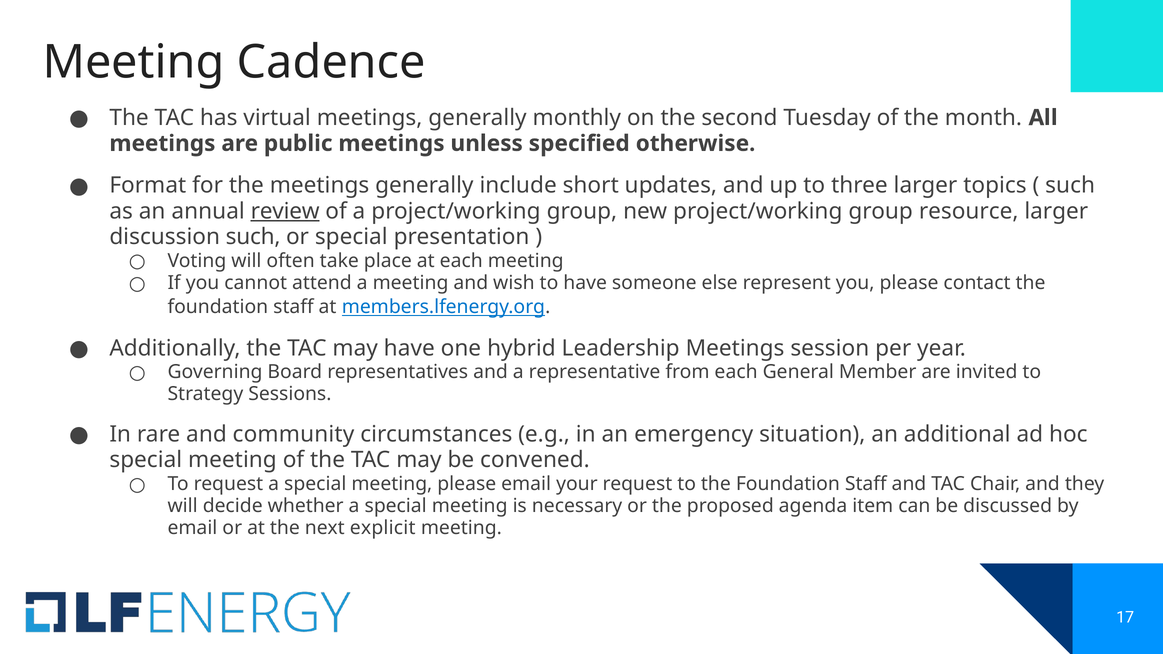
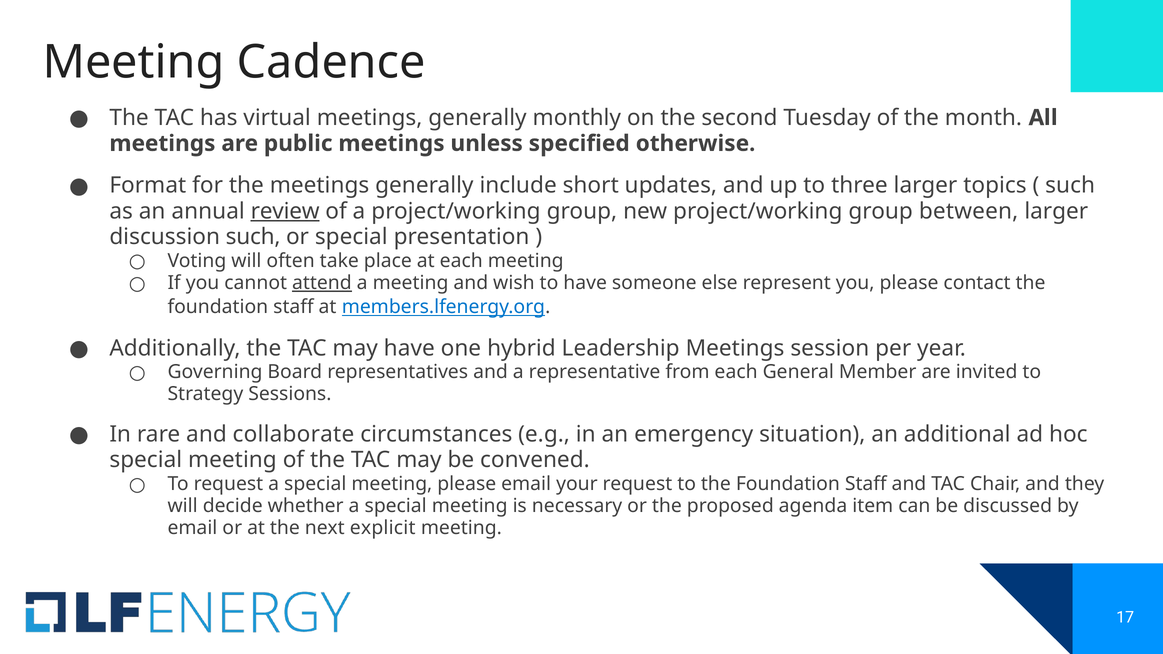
resource: resource -> between (969, 211)
attend underline: none -> present (322, 283)
community: community -> collaborate (293, 434)
